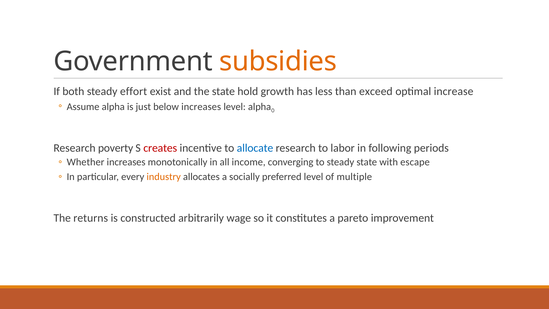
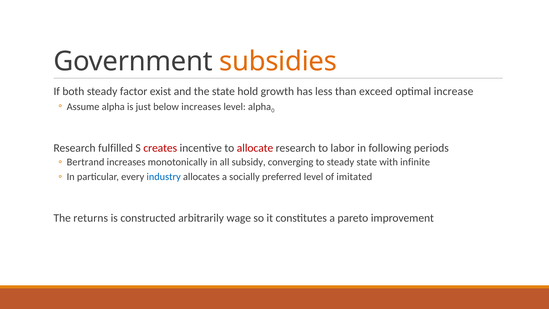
effort: effort -> factor (134, 91)
poverty: poverty -> fulfilled (116, 148)
allocate colour: blue -> red (255, 148)
Whether: Whether -> Bertrand (86, 162)
income: income -> subsidy (249, 162)
escape: escape -> infinite (415, 162)
industry colour: orange -> blue (164, 177)
multiple: multiple -> imitated (354, 177)
